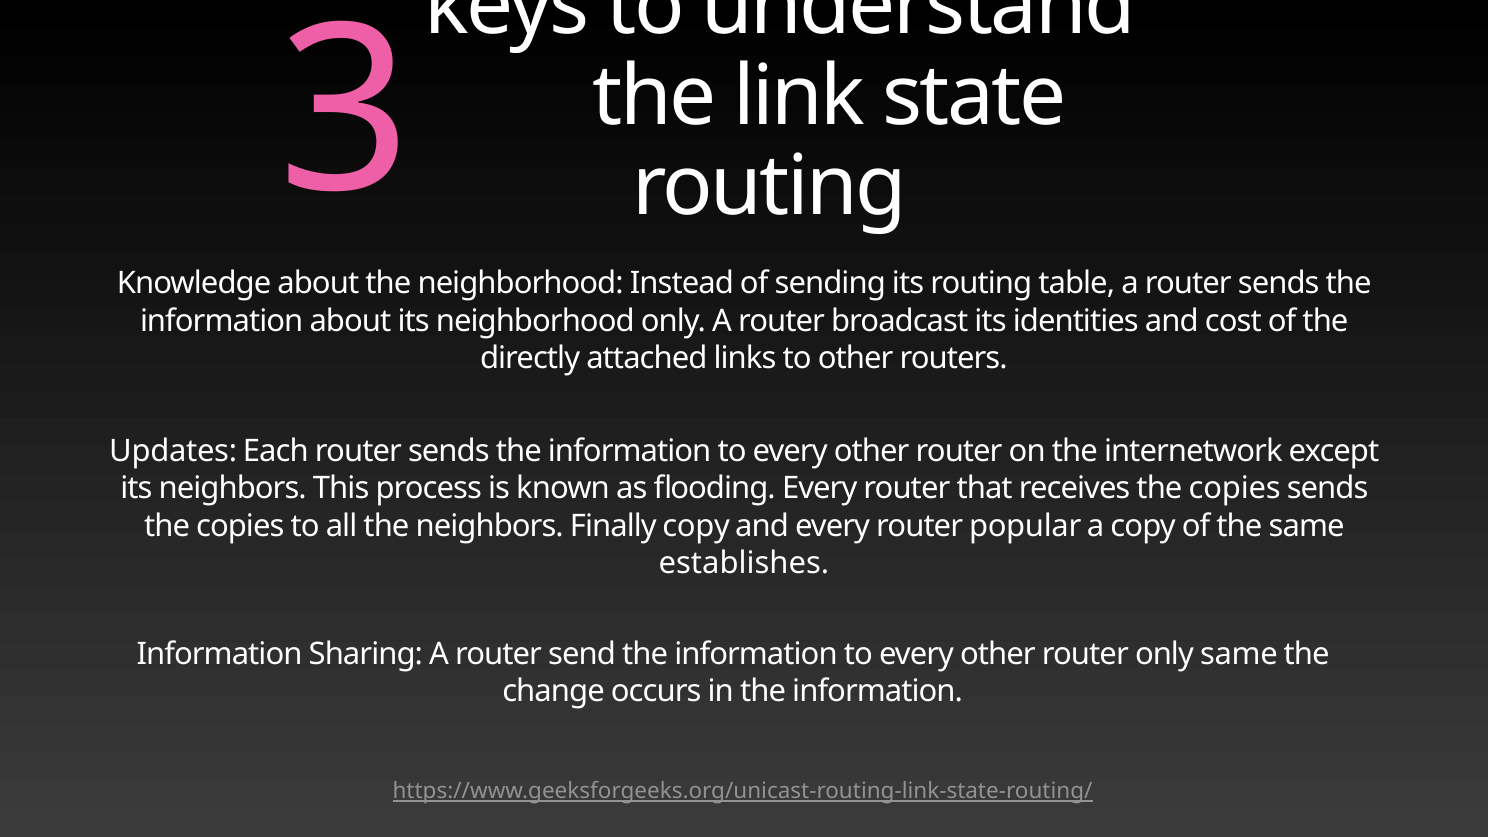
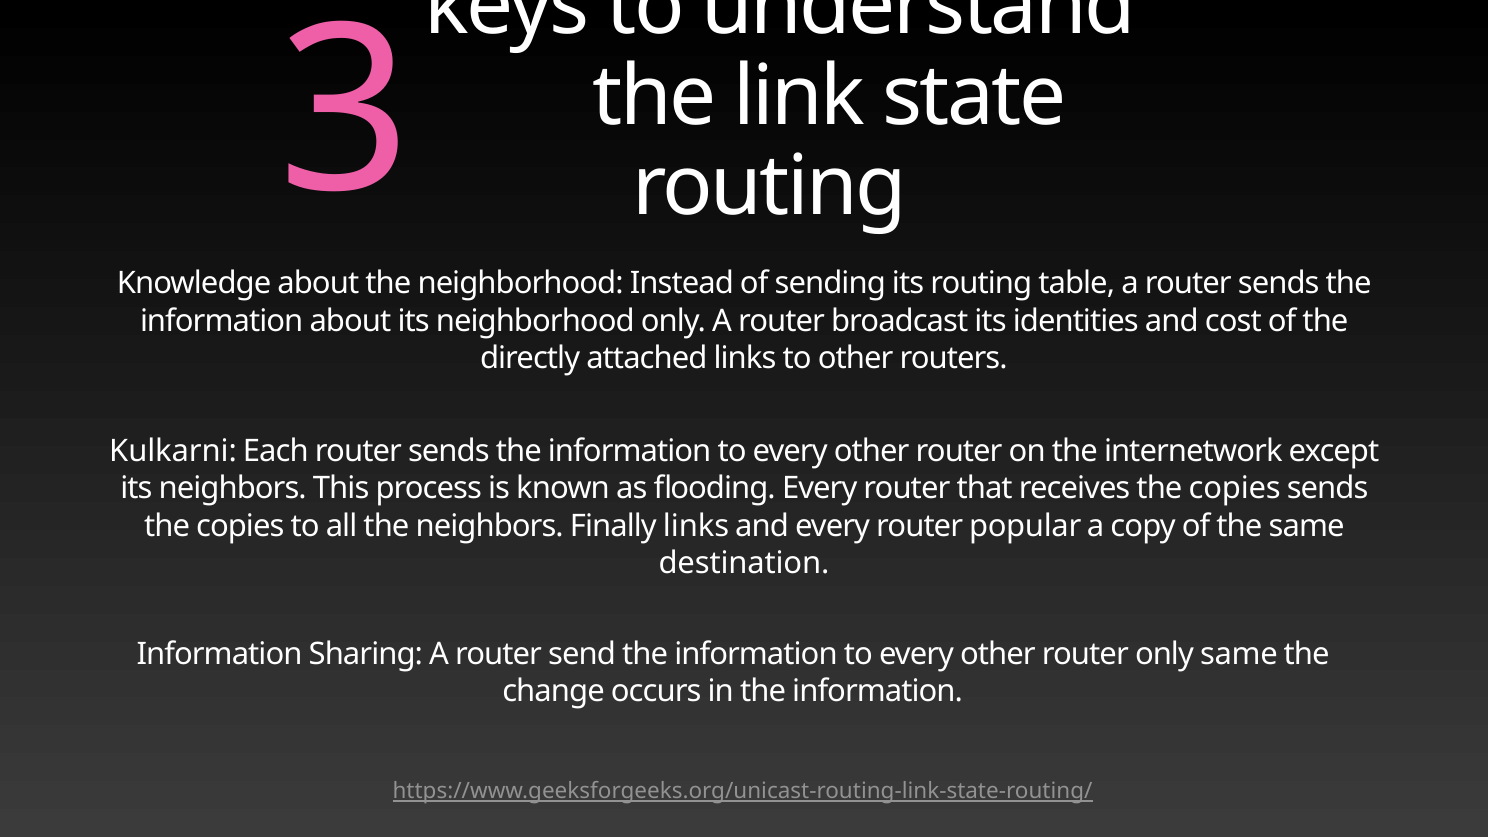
Updates: Updates -> Kulkarni (173, 451)
Finally copy: copy -> links (696, 526)
establishes: establishes -> destination (744, 563)
